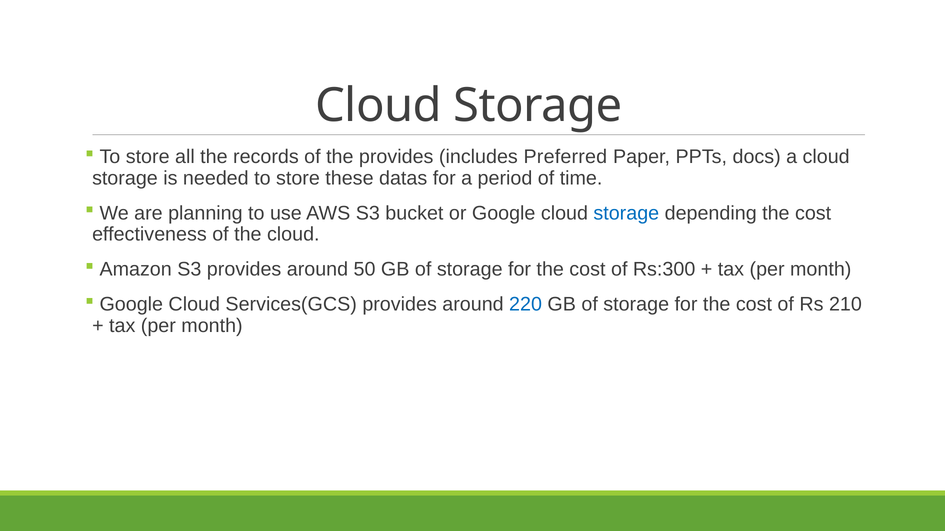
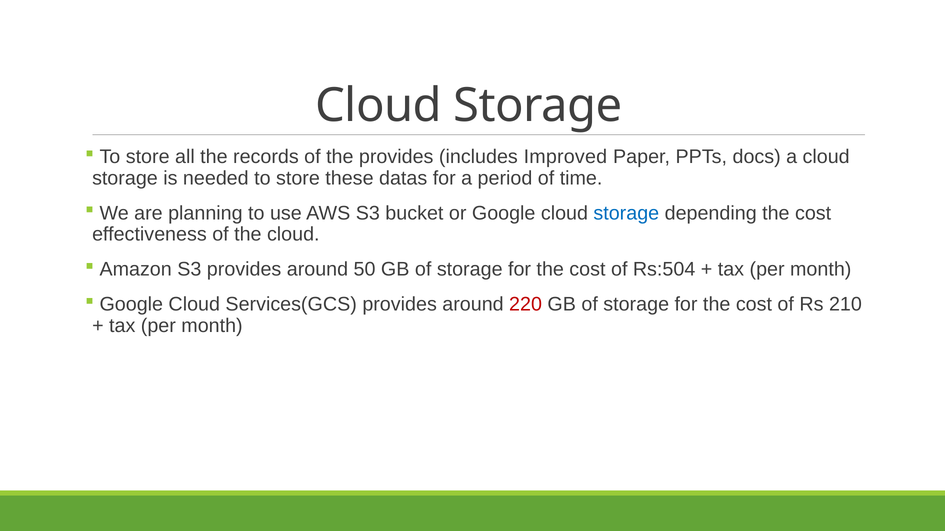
Preferred: Preferred -> Improved (565, 157)
Rs:300: Rs:300 -> Rs:504 (664, 270)
220 colour: blue -> red (526, 305)
